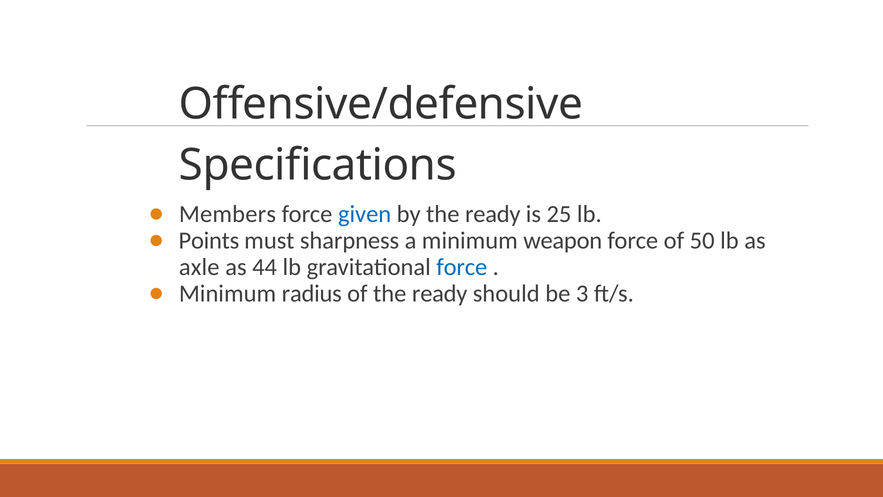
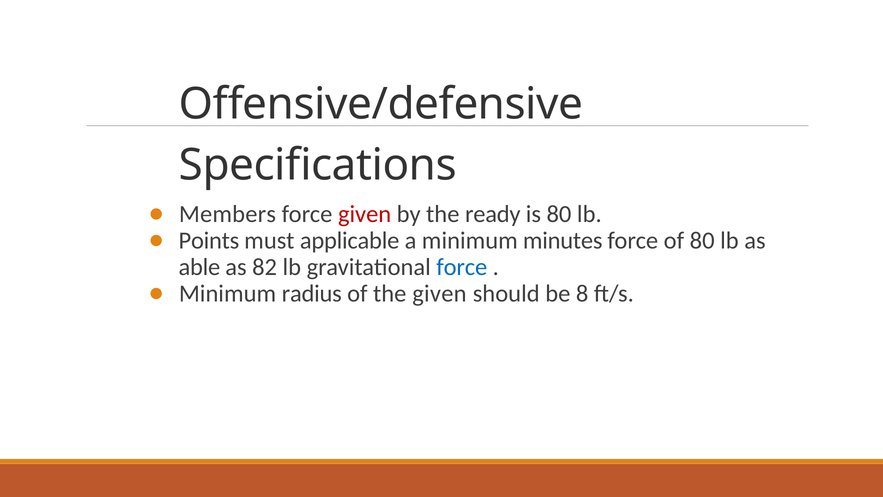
given colour: blue -> red (365, 214)
is 25: 25 -> 80 (559, 214)
sharpness: sharpness -> applicable (350, 241)
weapon: weapon -> minutes (563, 241)
of 50: 50 -> 80 (702, 241)
axle: axle -> able (199, 267)
44: 44 -> 82 (265, 267)
of the ready: ready -> given (439, 294)
3: 3 -> 8 (582, 294)
